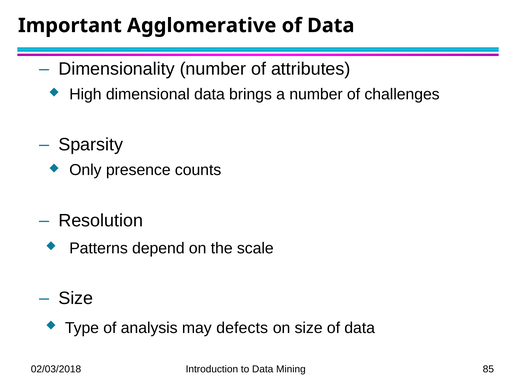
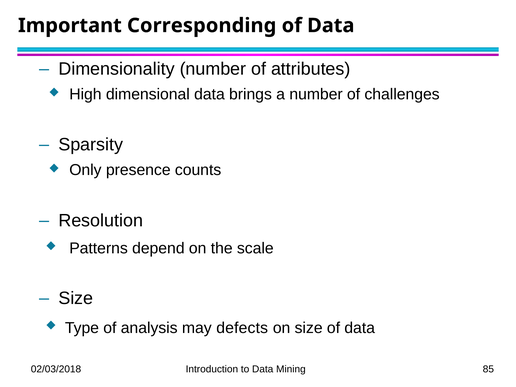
Agglomerative: Agglomerative -> Corresponding (202, 26)
